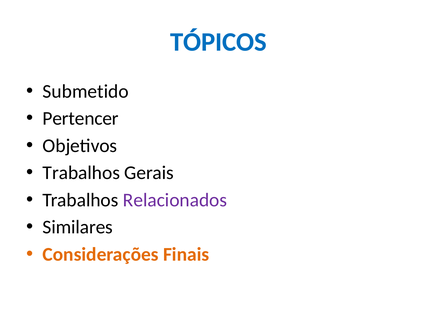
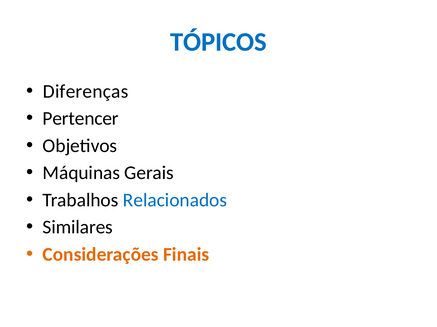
Submetido: Submetido -> Diferenças (86, 92)
Trabalhos: Trabalhos -> Máquinas (81, 173)
Relacionados colour: purple -> blue (175, 200)
